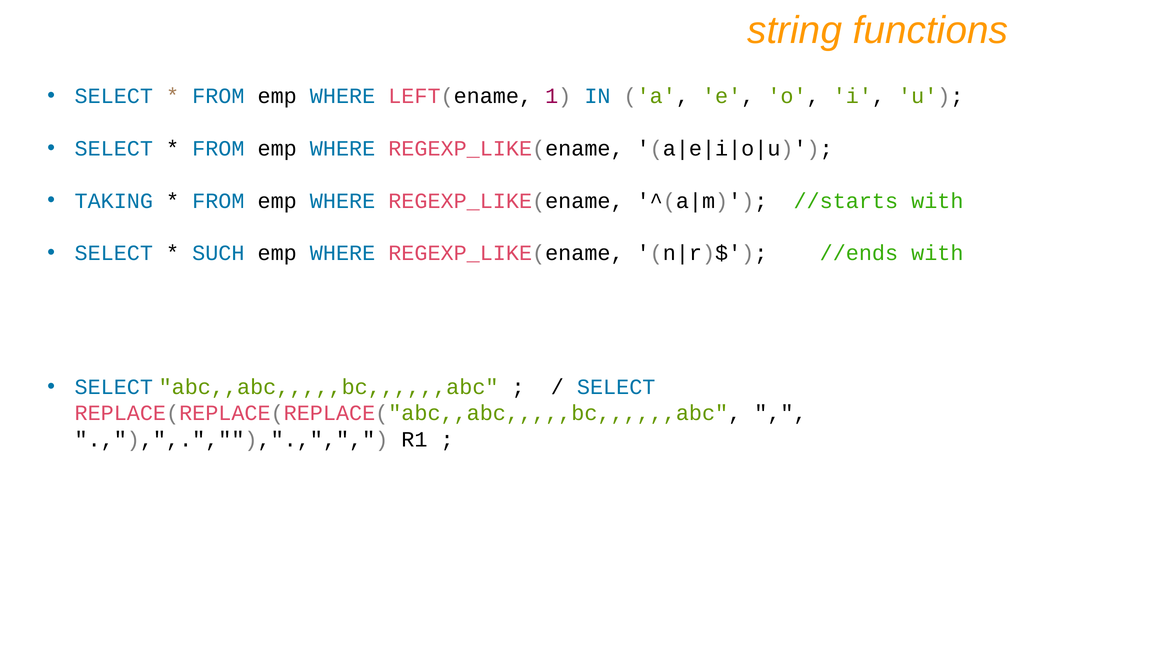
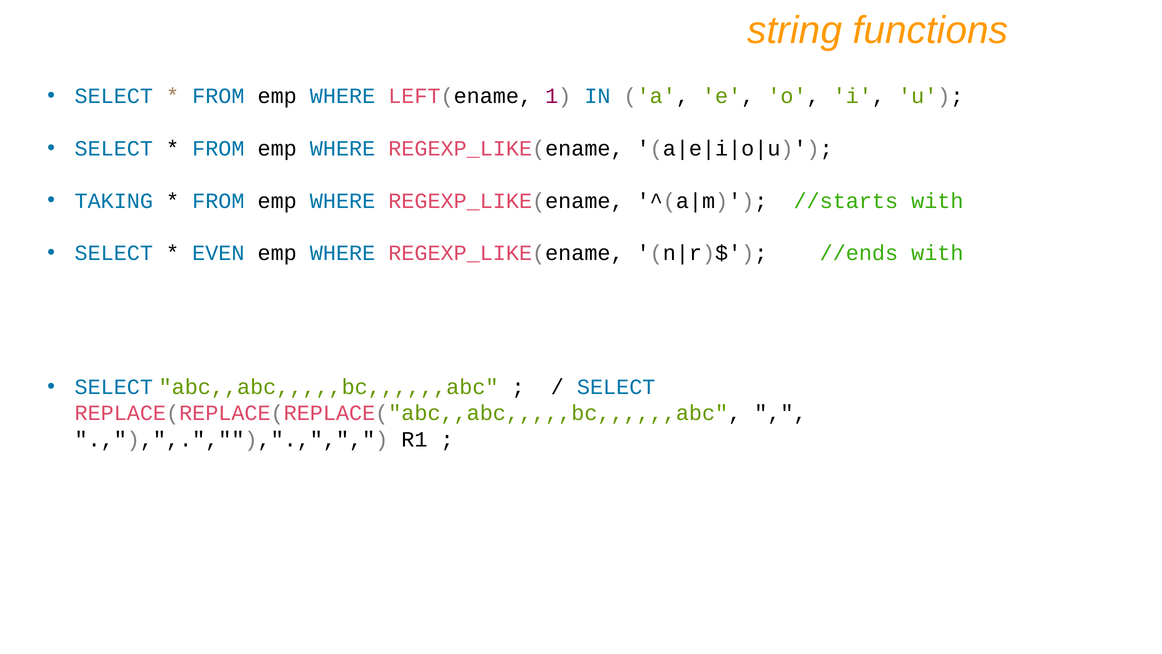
SUCH: SUCH -> EVEN (218, 253)
